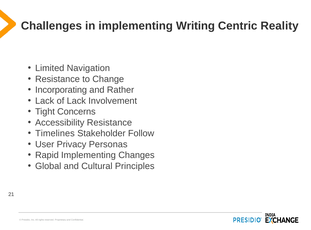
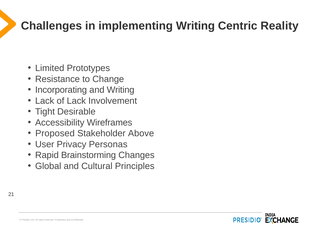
Navigation: Navigation -> Prototypes (88, 68)
and Rather: Rather -> Writing (121, 90)
Concerns: Concerns -> Desirable (76, 112)
Accessibility Resistance: Resistance -> Wireframes (110, 122)
Timelines: Timelines -> Proposed (55, 133)
Follow: Follow -> Above (141, 133)
Rapid Implementing: Implementing -> Brainstorming (89, 155)
